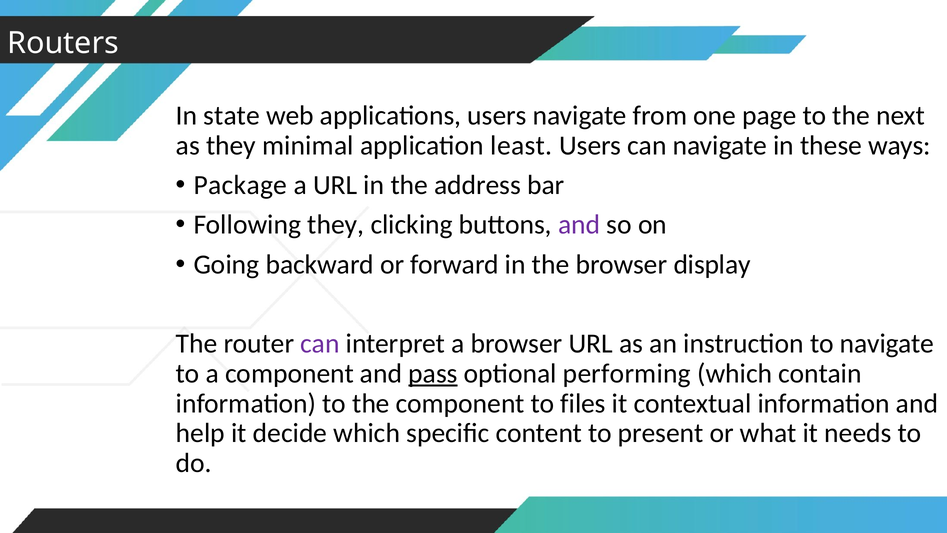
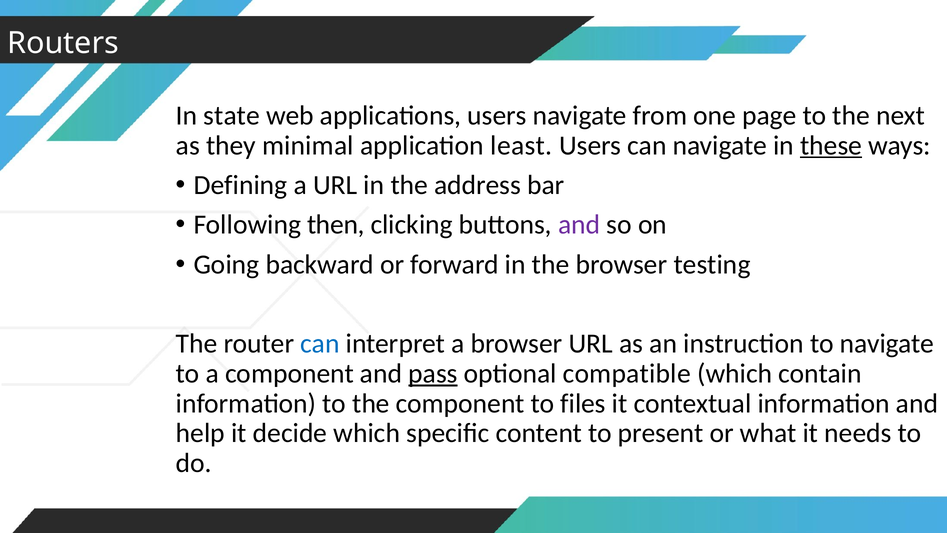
these underline: none -> present (831, 145)
Package: Package -> Defining (241, 185)
Following they: they -> then (336, 225)
display: display -> testing (712, 264)
can colour: purple -> blue (320, 344)
performing: performing -> compatible (627, 373)
